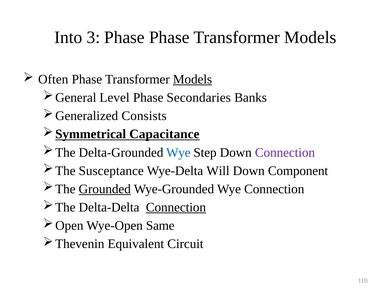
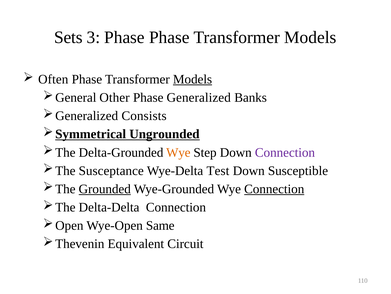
Into: Into -> Sets (68, 37)
Level: Level -> Other (115, 97)
Secondaries: Secondaries -> Generalized (199, 97)
Capacitance: Capacitance -> Ungrounded (164, 134)
Wye colour: blue -> orange (178, 152)
Will: Will -> Test (218, 170)
Component: Component -> Susceptible (298, 170)
Connection underline: none -> present (274, 189)
Connection underline: present -> none (176, 207)
